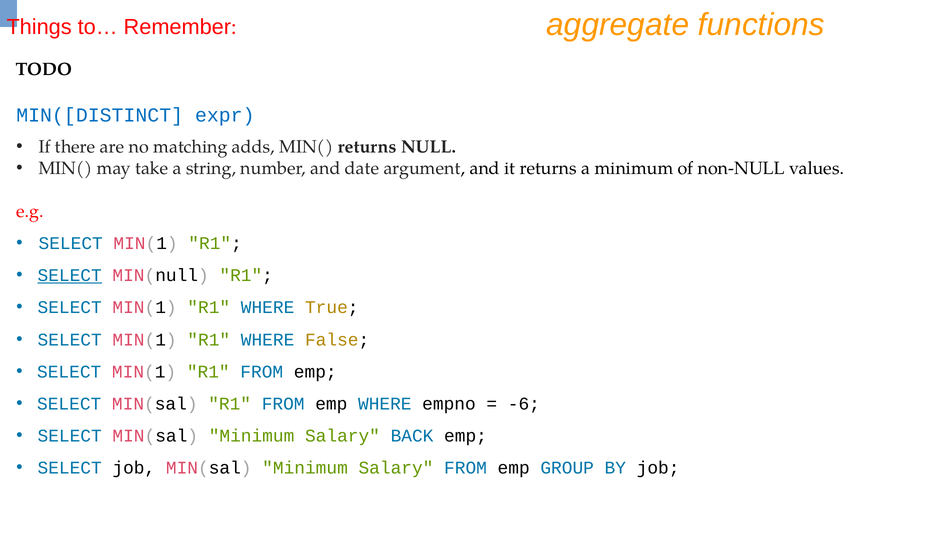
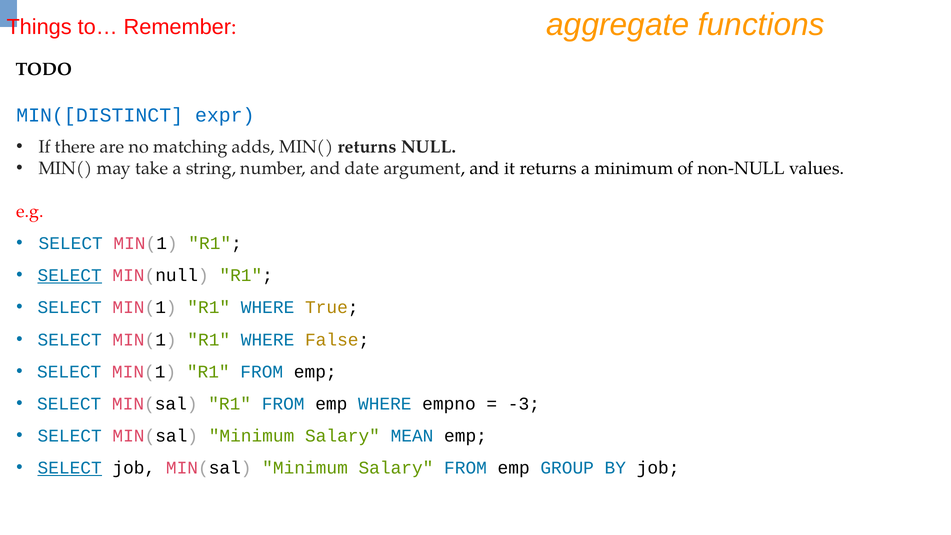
-6: -6 -> -3 (524, 404)
BACK: BACK -> MEAN (412, 436)
SELECT underline: none -> present (70, 468)
